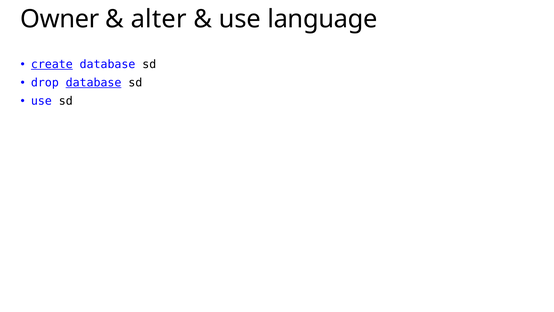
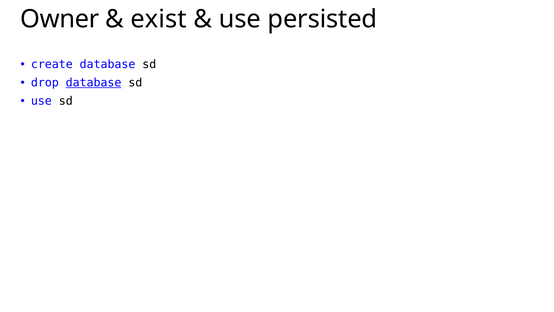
alter: alter -> exist (159, 19)
language: language -> persisted (322, 19)
create underline: present -> none (52, 64)
